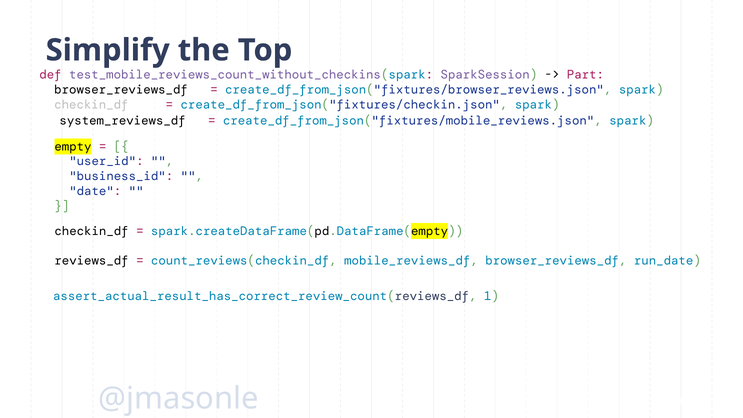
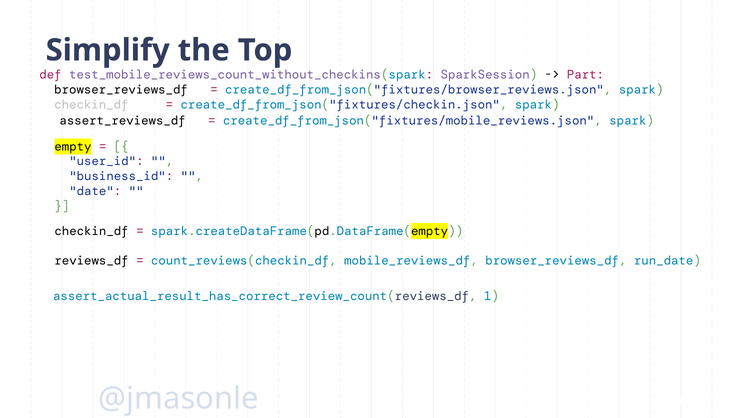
system_reviews_df: system_reviews_df -> assert_reviews_df (123, 121)
